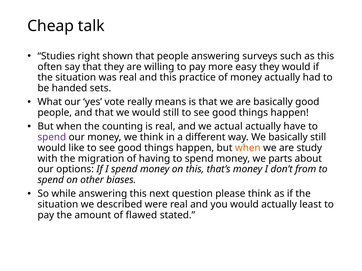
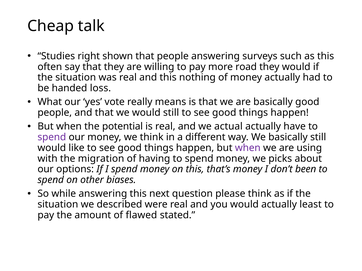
easy: easy -> road (246, 67)
practice: practice -> nothing (197, 78)
sets: sets -> loss (100, 88)
counting: counting -> potential (123, 127)
when colour: orange -> purple (248, 148)
study: study -> using (309, 148)
parts: parts -> picks (280, 159)
from: from -> been (306, 169)
